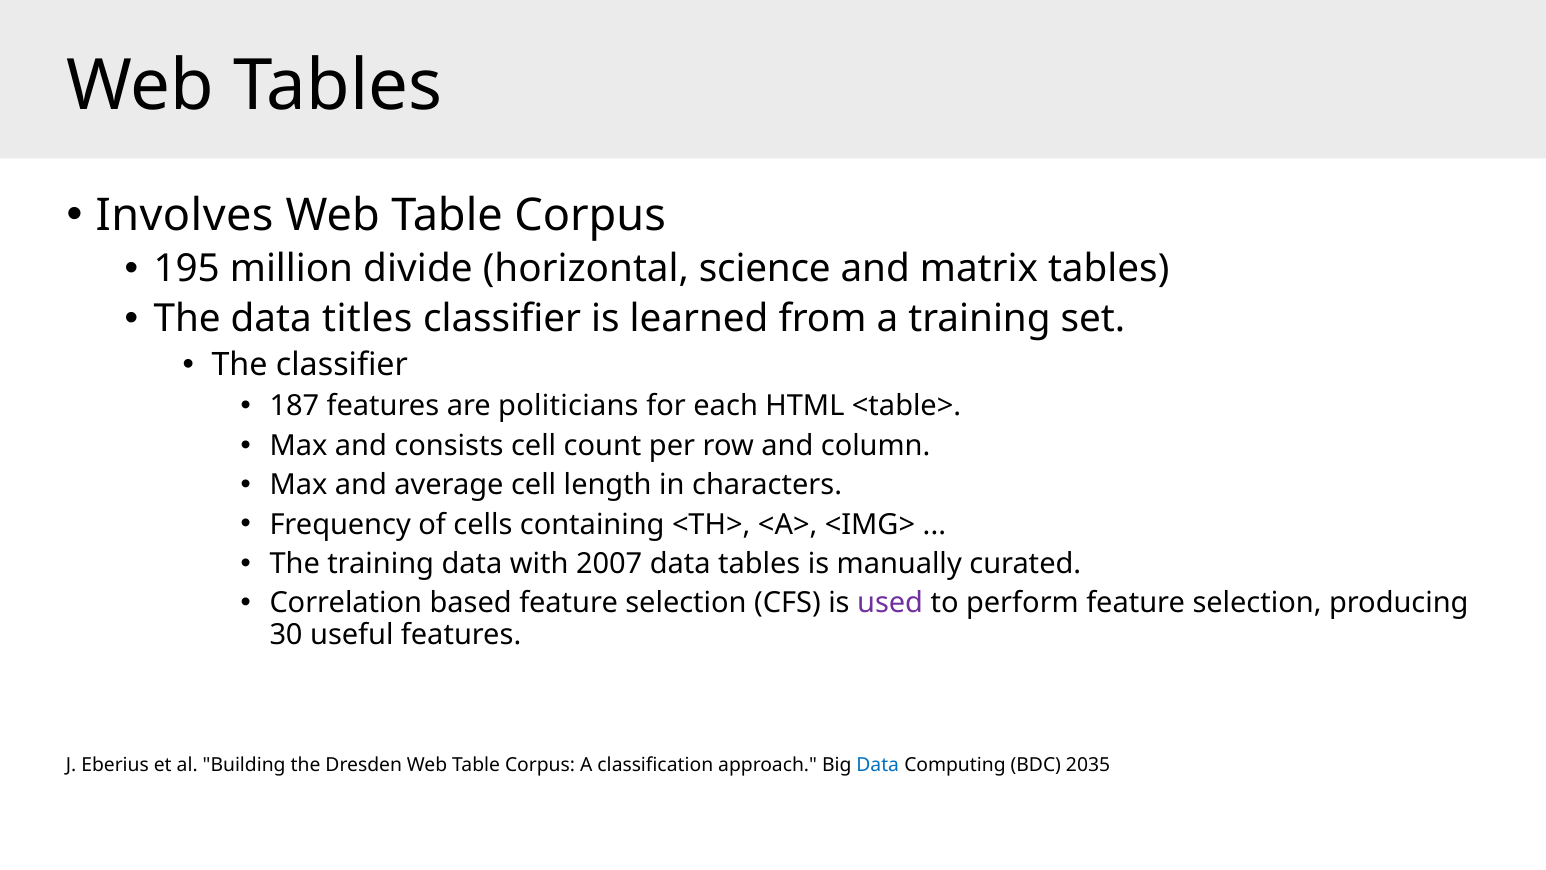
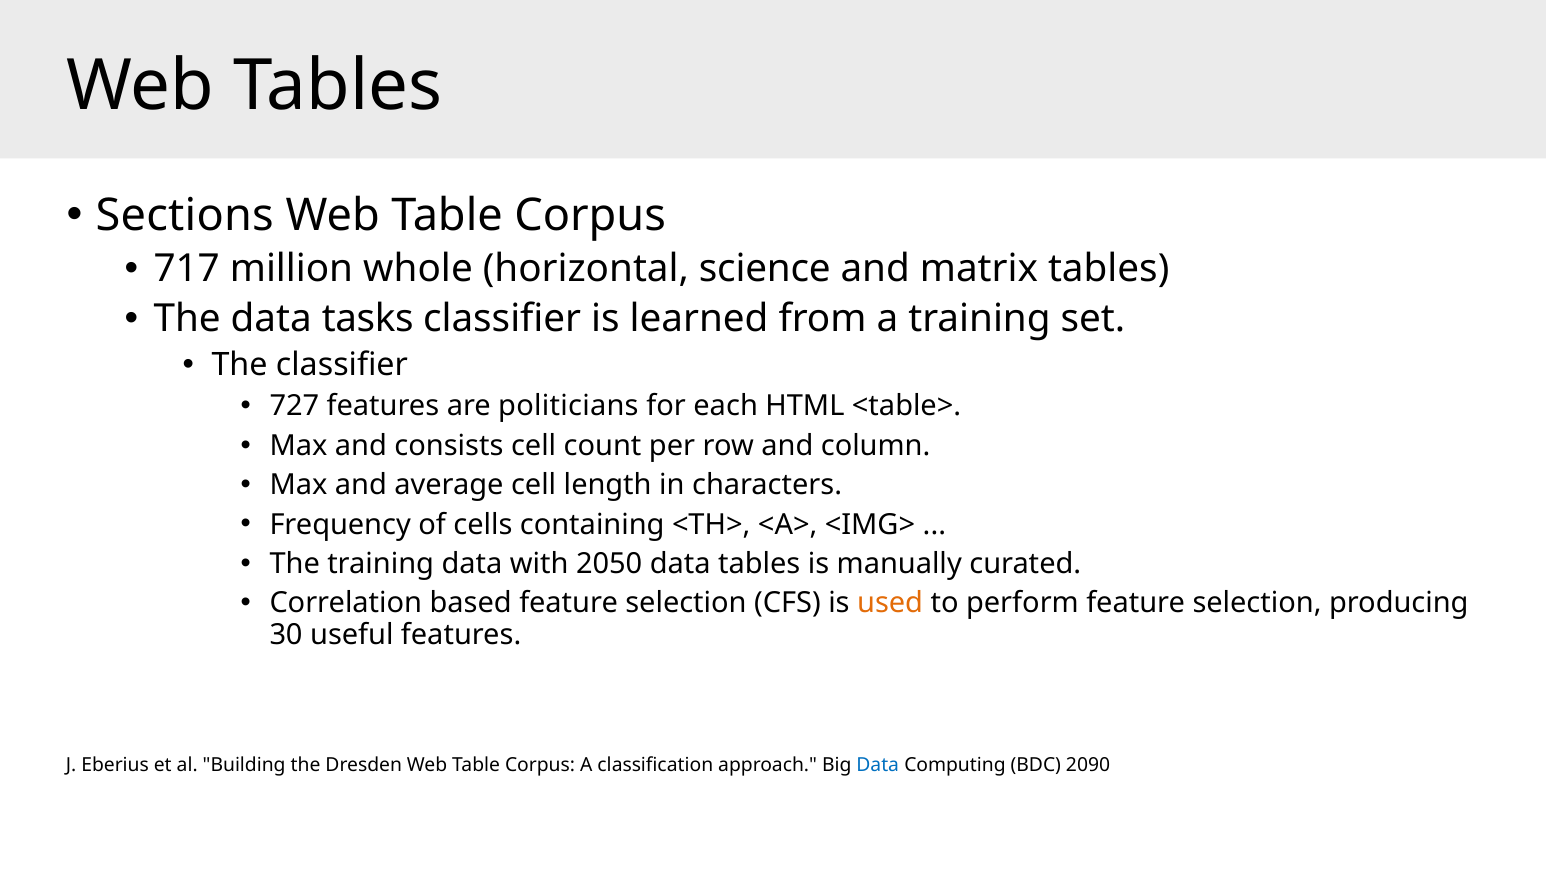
Involves: Involves -> Sections (185, 216)
195: 195 -> 717 (187, 269)
divide: divide -> whole (418, 269)
titles: titles -> tasks (368, 319)
187: 187 -> 727 (294, 406)
2007: 2007 -> 2050 (609, 564)
used colour: purple -> orange (890, 603)
2035: 2035 -> 2090 (1088, 765)
